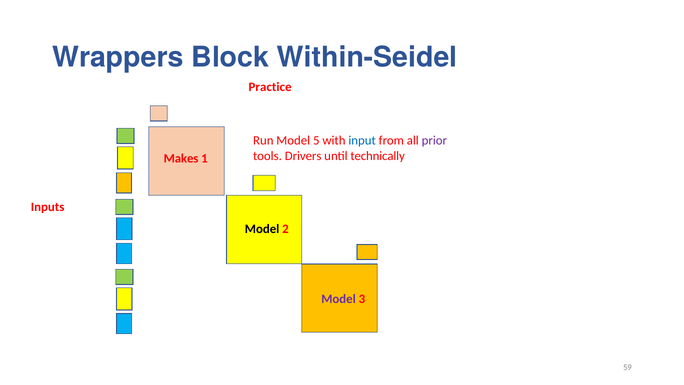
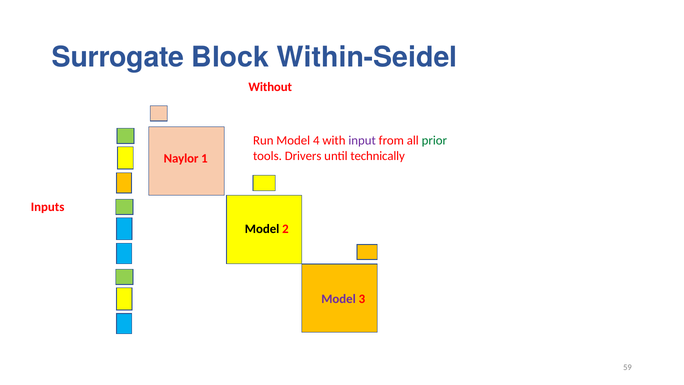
Wrappers: Wrappers -> Surrogate (118, 57)
Practice: Practice -> Without (270, 87)
5: 5 -> 4 (316, 141)
input colour: blue -> purple (362, 141)
prior colour: purple -> green (434, 141)
Makes: Makes -> Naylor (181, 158)
